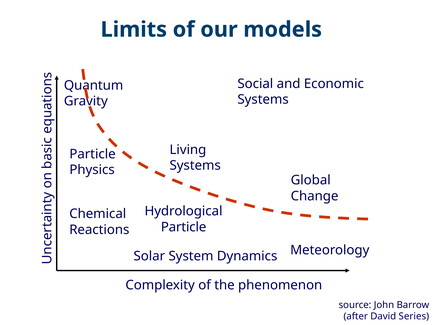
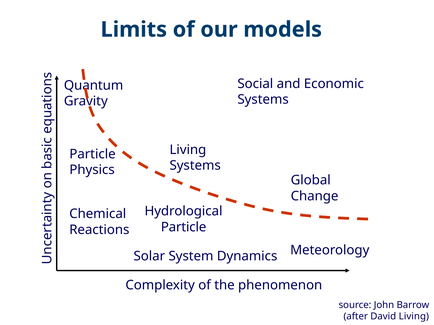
David Series: Series -> Living (414, 317)
